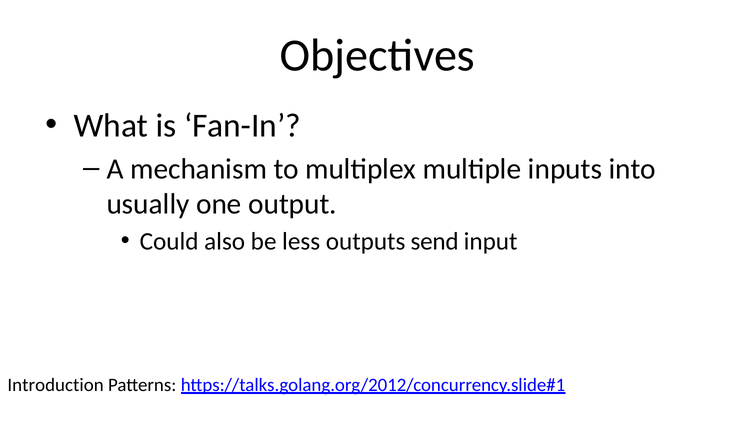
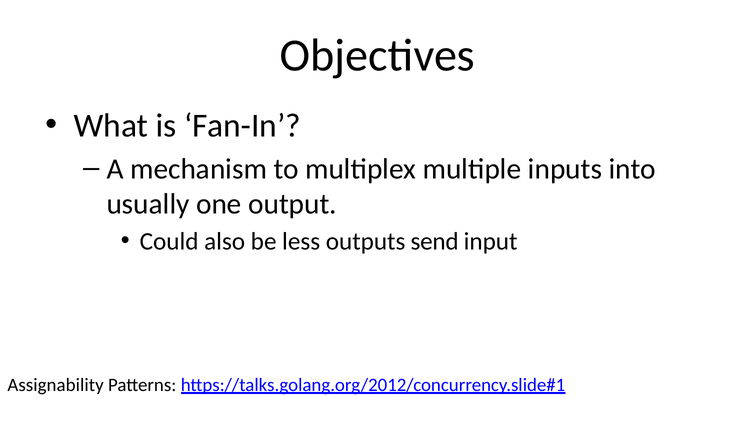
Introduction: Introduction -> Assignability (56, 385)
